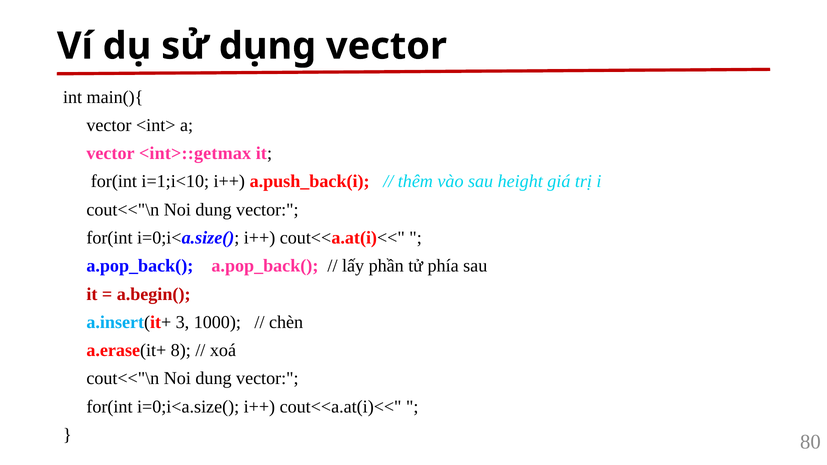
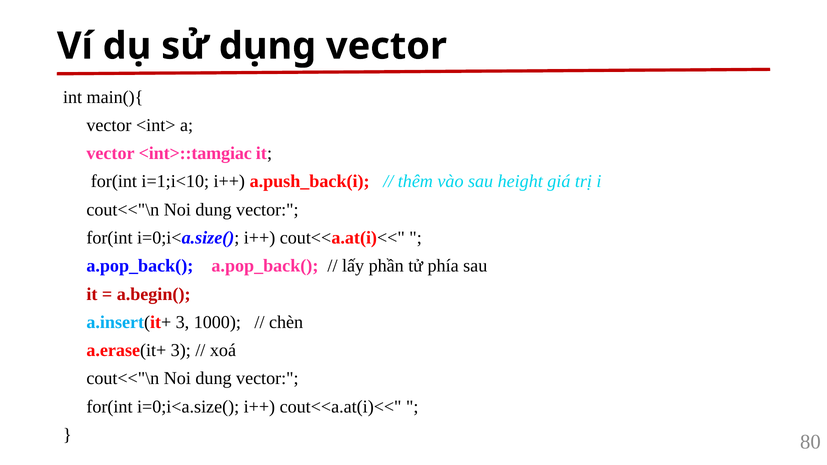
<int>::getmax: <int>::getmax -> <int>::tamgiac (195, 153)
a.erase(it+ 8: 8 -> 3 (181, 350)
